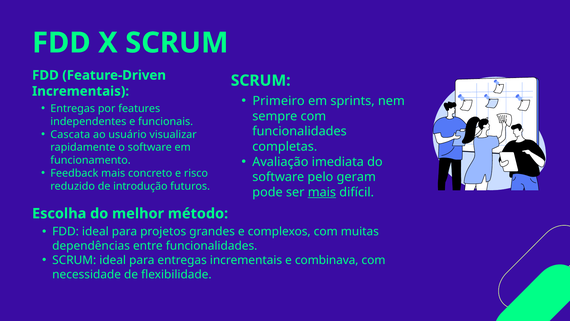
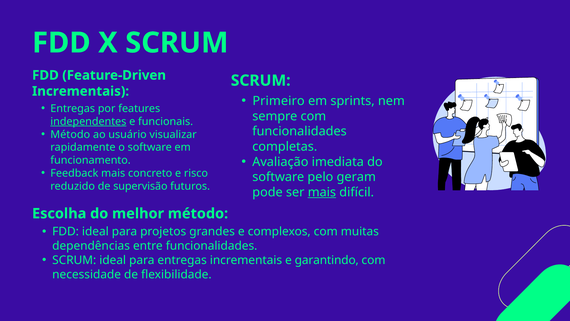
independentes underline: none -> present (88, 121)
Cascata: Cascata -> Método (70, 134)
introdução: introdução -> supervisão (140, 186)
combinava: combinava -> garantindo (327, 260)
